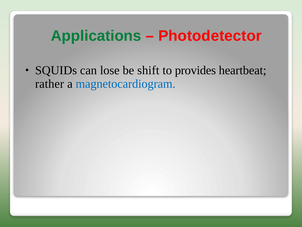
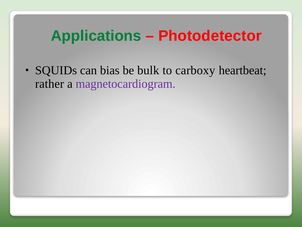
lose: lose -> bias (110, 70)
shift: shift -> bulk (148, 70)
provides: provides -> carboxy (195, 70)
magnetocardiogram colour: blue -> purple (126, 84)
